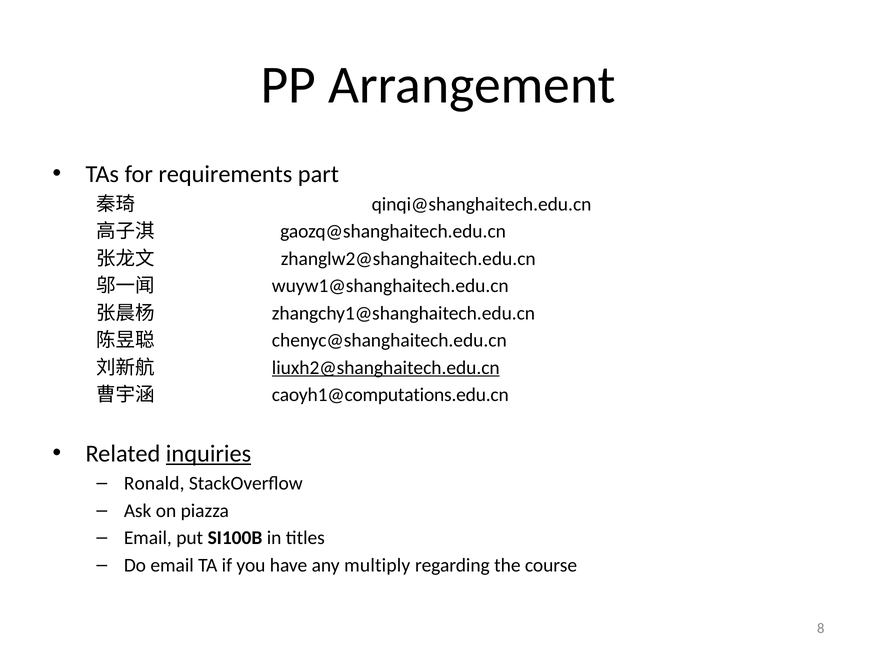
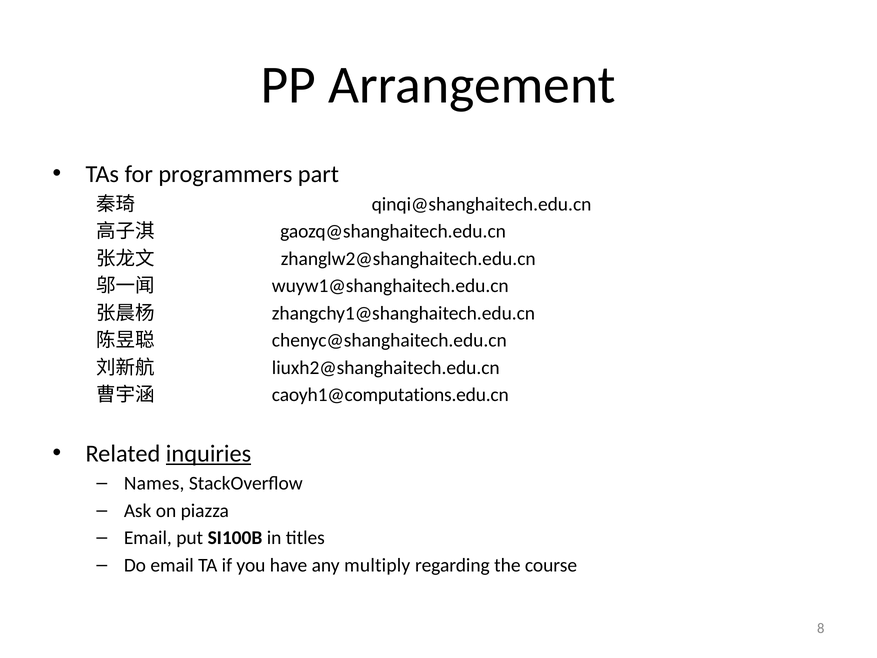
requirements: requirements -> programmers (225, 174)
liuxh2@shanghaitech.edu.cn underline: present -> none (386, 368)
Ronald: Ronald -> Names (154, 483)
